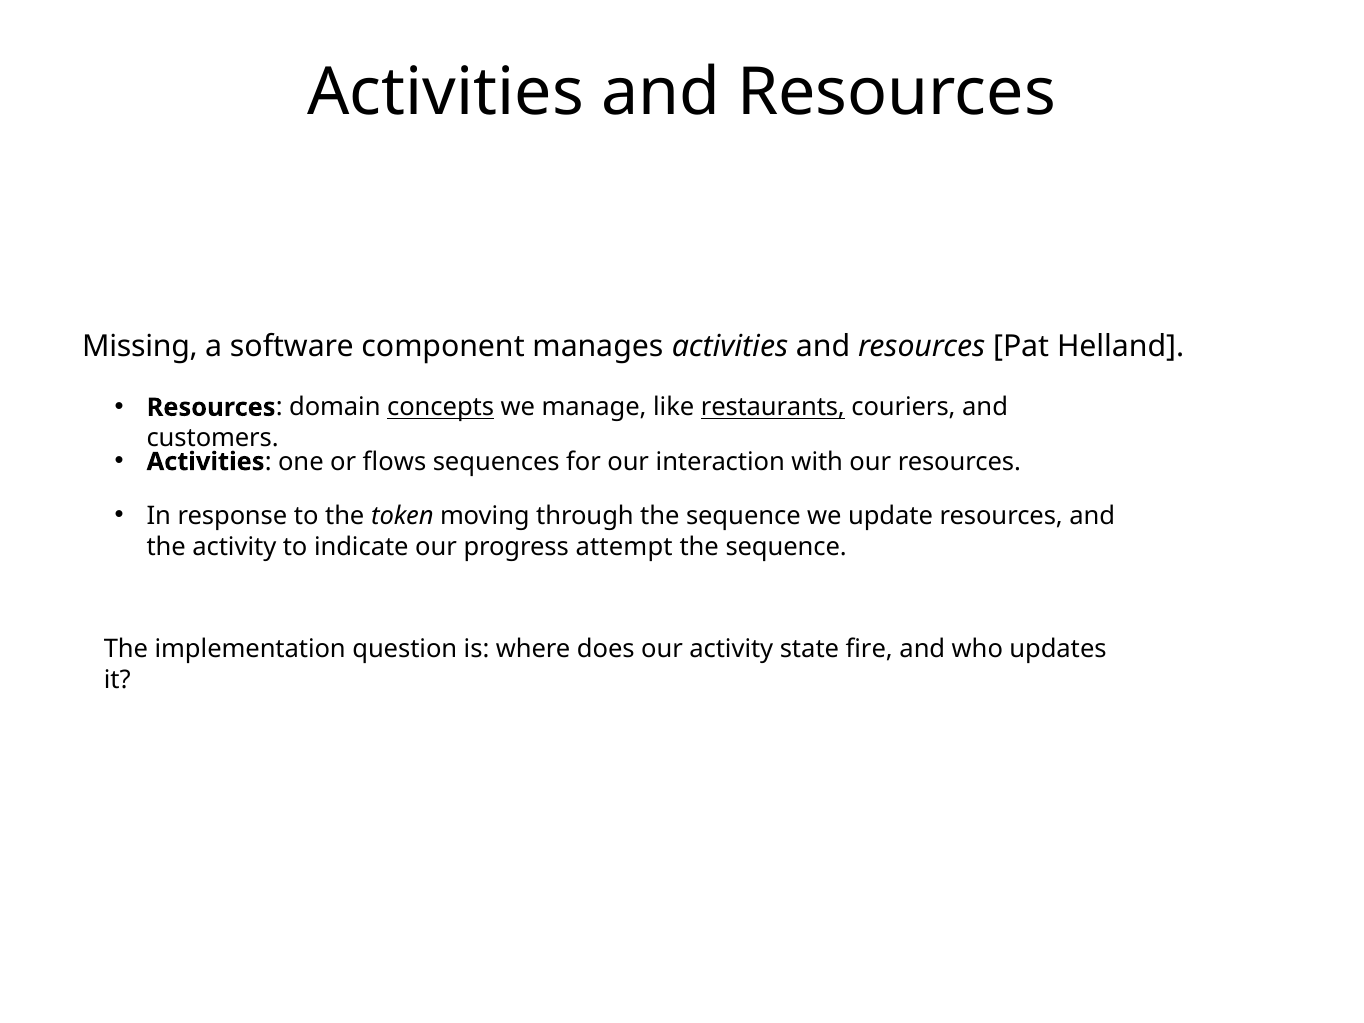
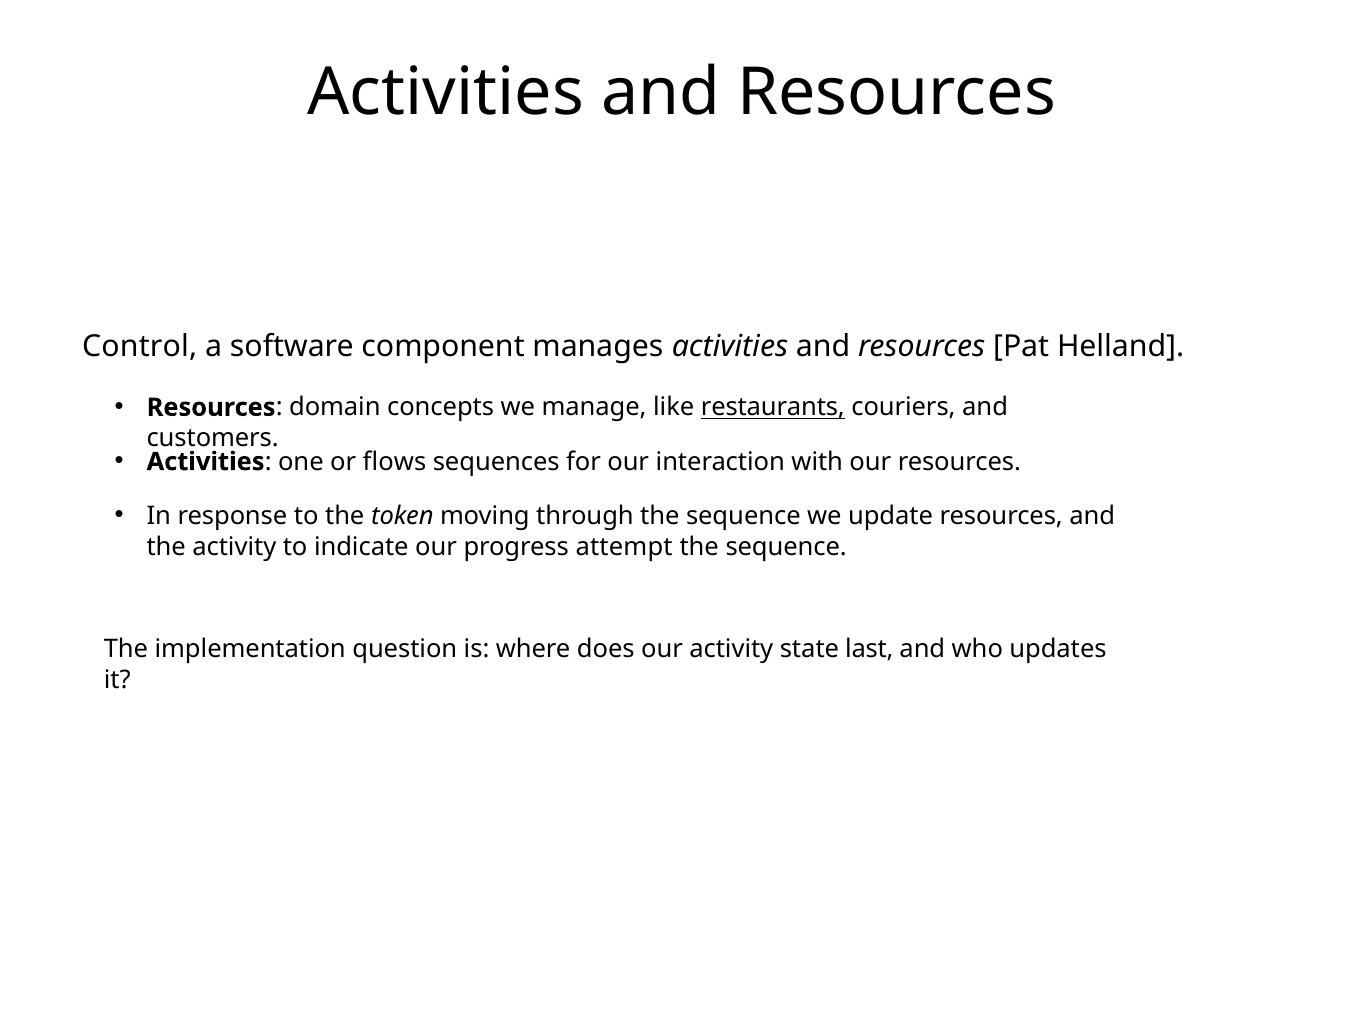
Missing: Missing -> Control (140, 347)
concepts underline: present -> none (441, 407)
fire: fire -> last (869, 649)
